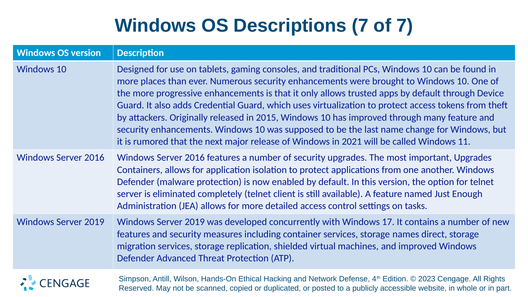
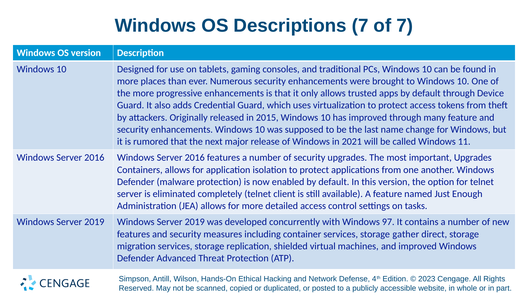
17: 17 -> 97 (388, 222)
names: names -> gather (406, 234)
